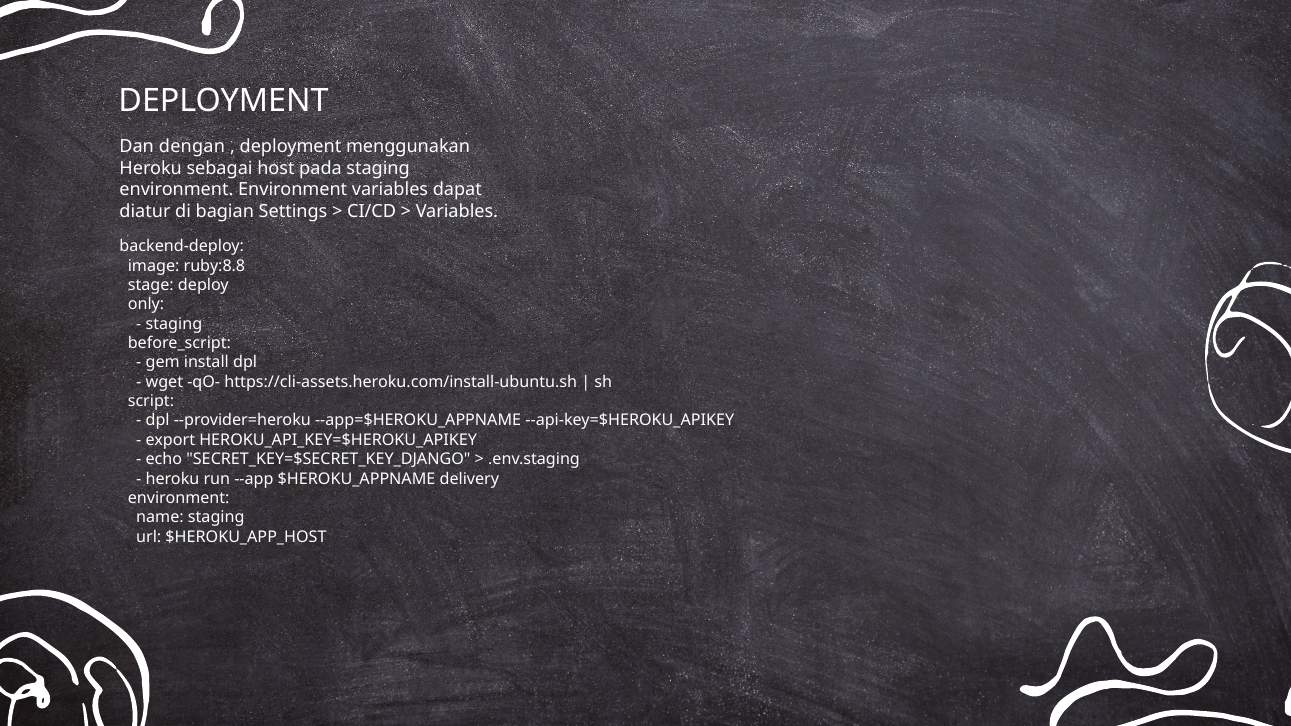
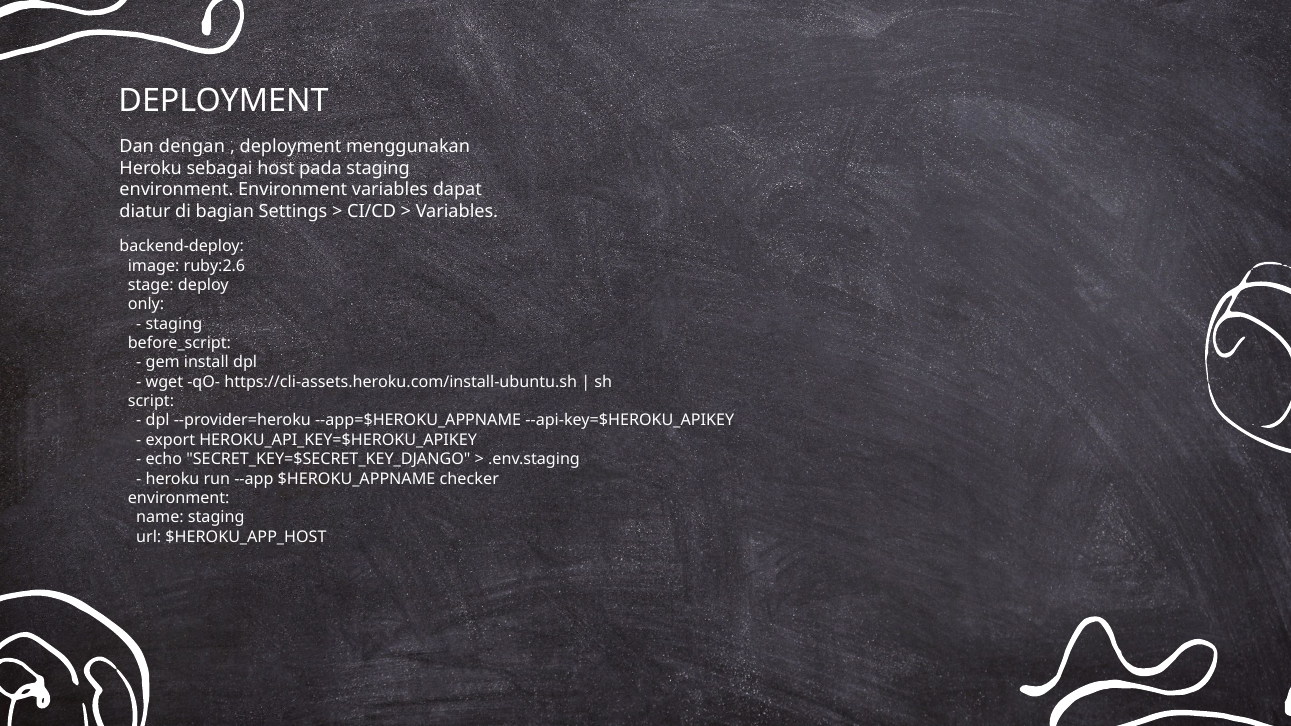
ruby:8.8: ruby:8.8 -> ruby:2.6 (214, 266)
delivery: delivery -> checker (469, 479)
